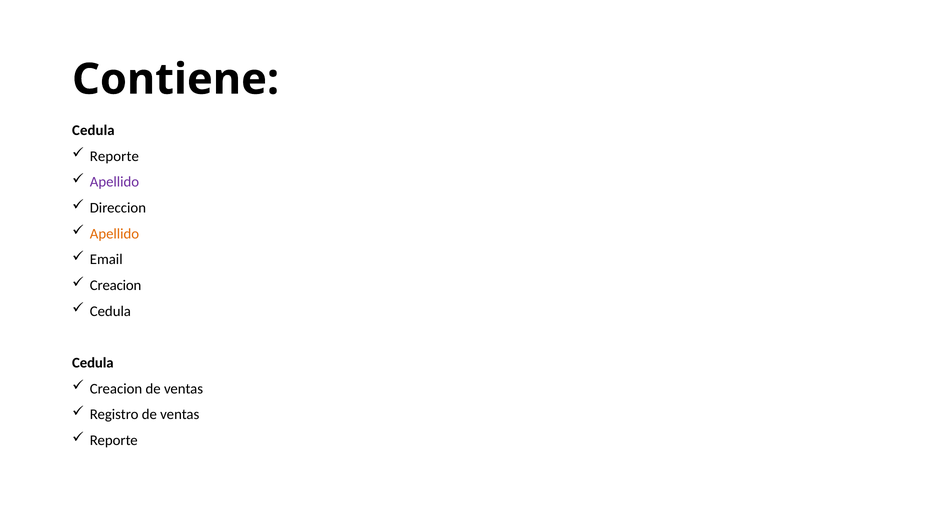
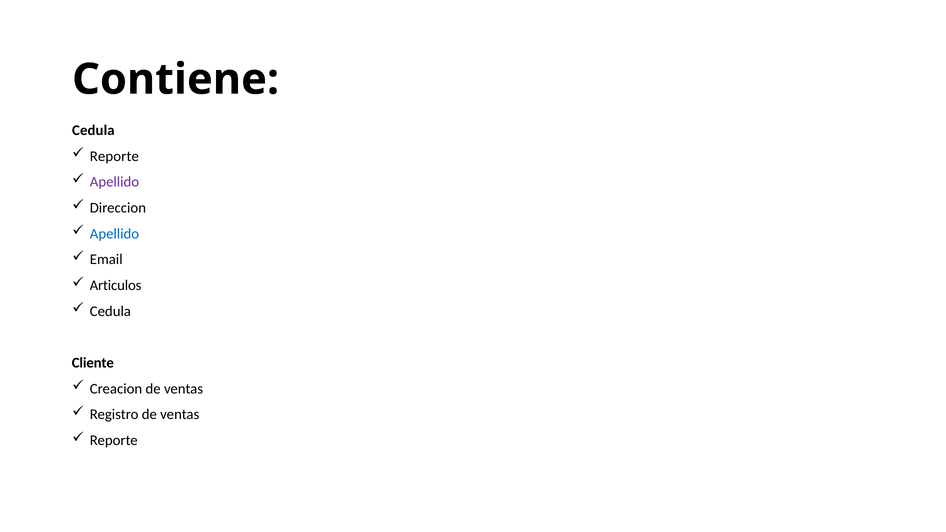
Apellido colour: orange -> blue (114, 234)
Creacion: Creacion -> Articulos (116, 285)
Cedula: Cedula -> Cliente (93, 363)
